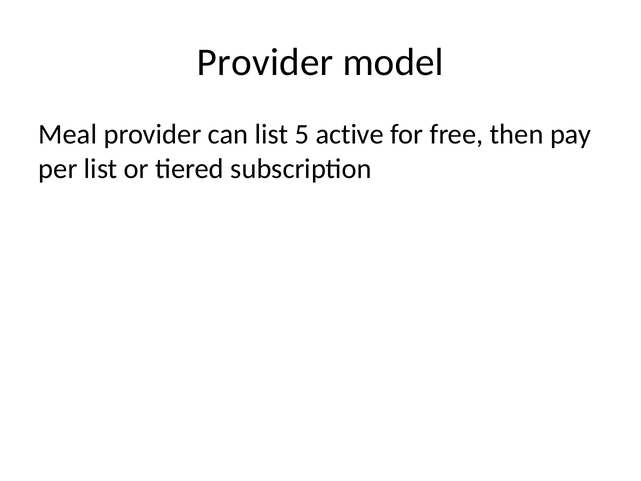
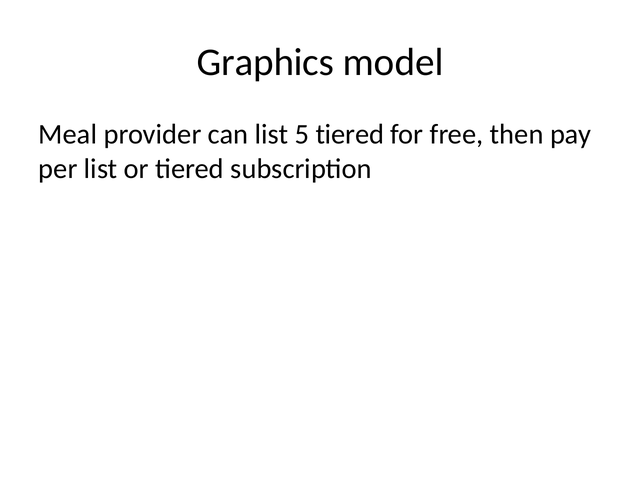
Provider: Provider -> Graphics (266, 62)
5 active: active -> tiered (350, 134)
